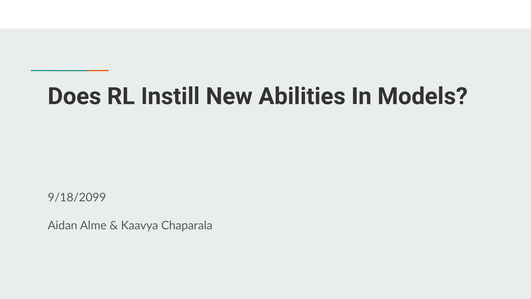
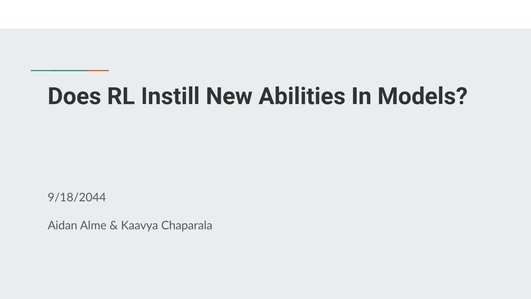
9/18/2099: 9/18/2099 -> 9/18/2044 (77, 197)
